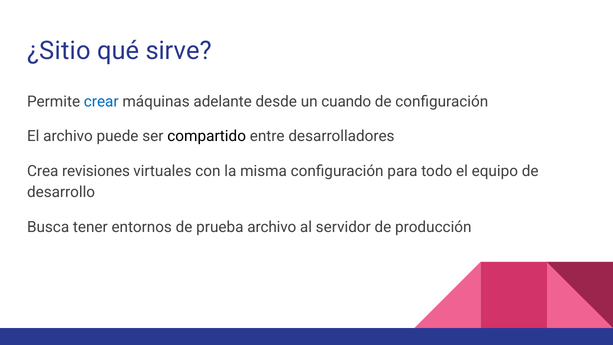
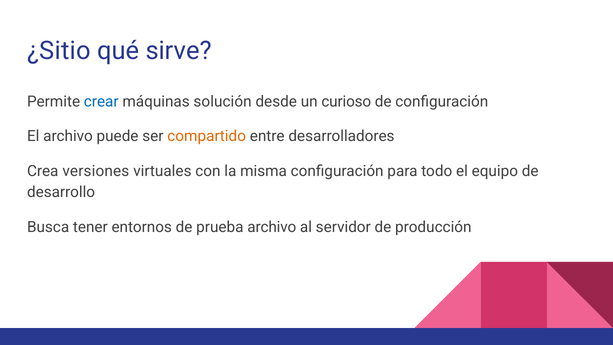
adelante: adelante -> solución (223, 102)
cuando: cuando -> curioso (346, 102)
compartido colour: black -> orange (207, 136)
revisiones: revisiones -> versiones (96, 171)
